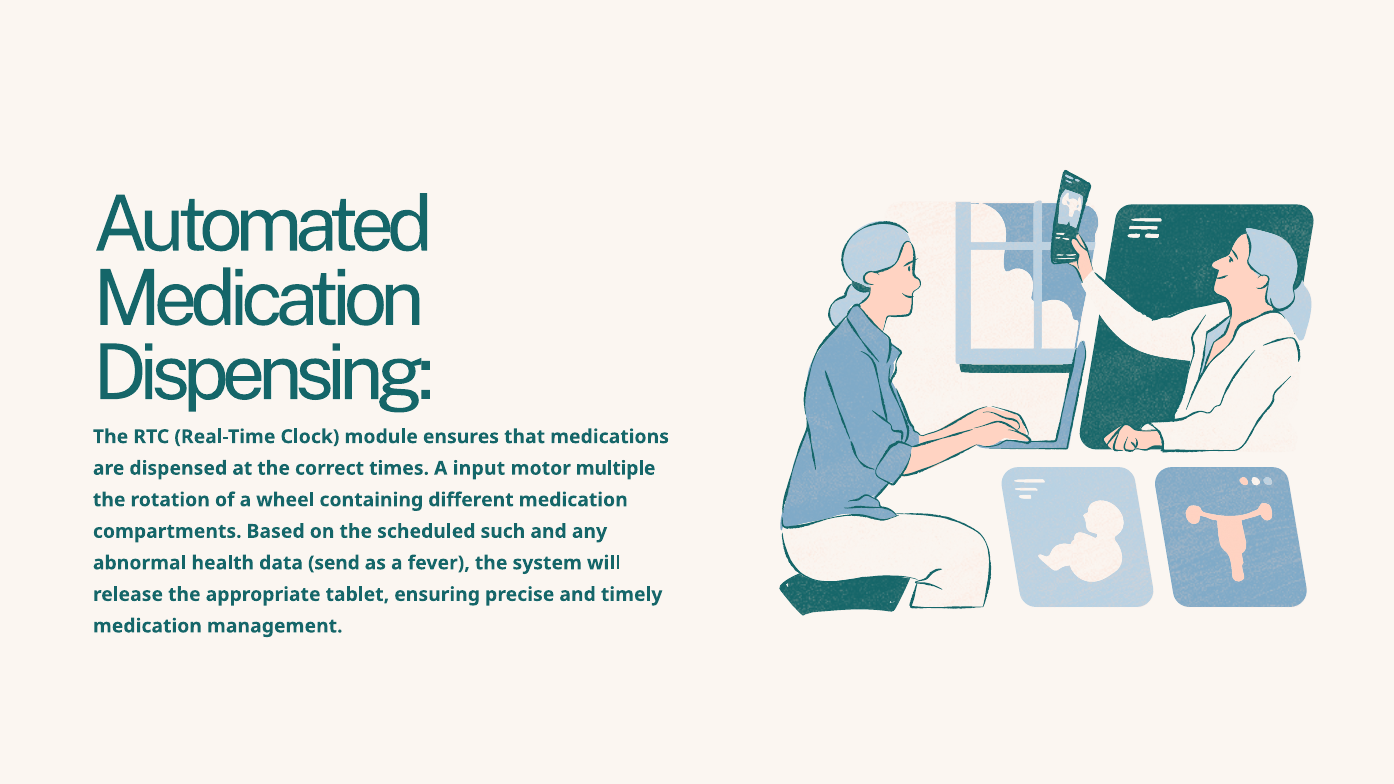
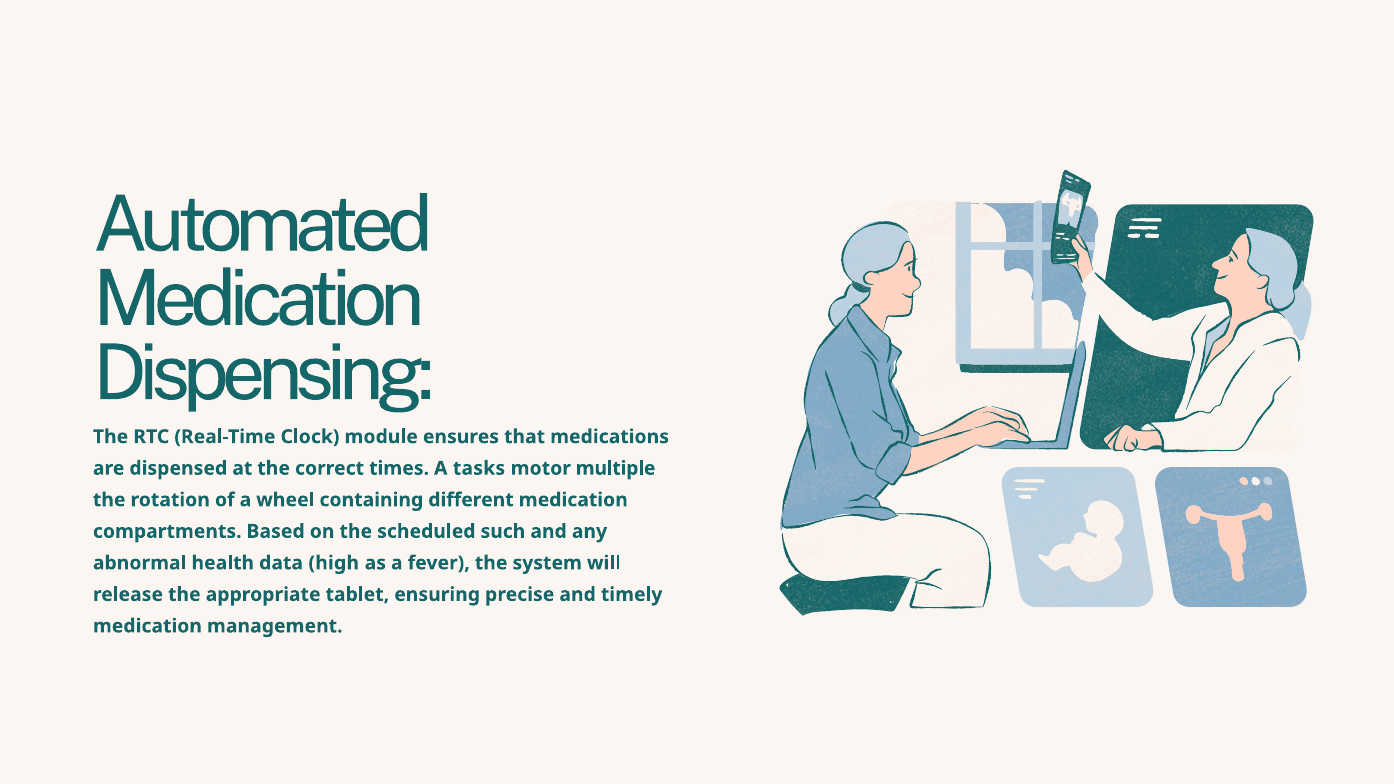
input: input -> tasks (479, 468)
send: send -> high (334, 563)
